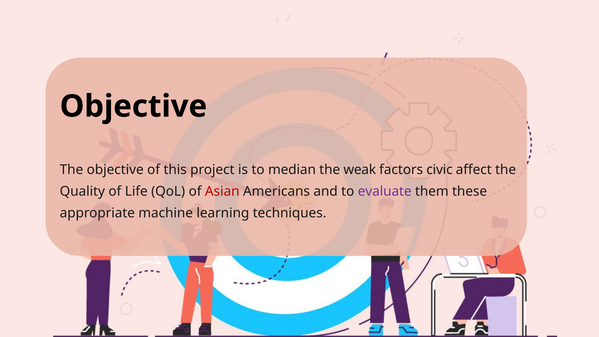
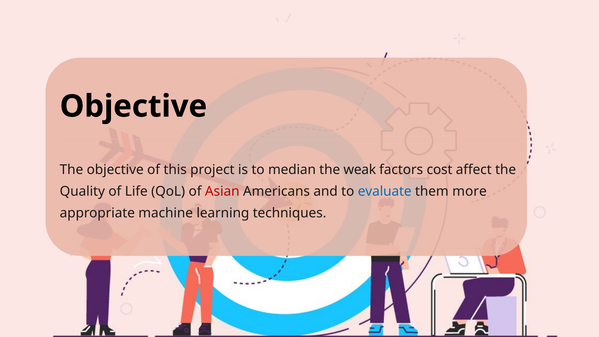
civic: civic -> cost (440, 170)
evaluate colour: purple -> blue (385, 191)
these: these -> more (470, 191)
